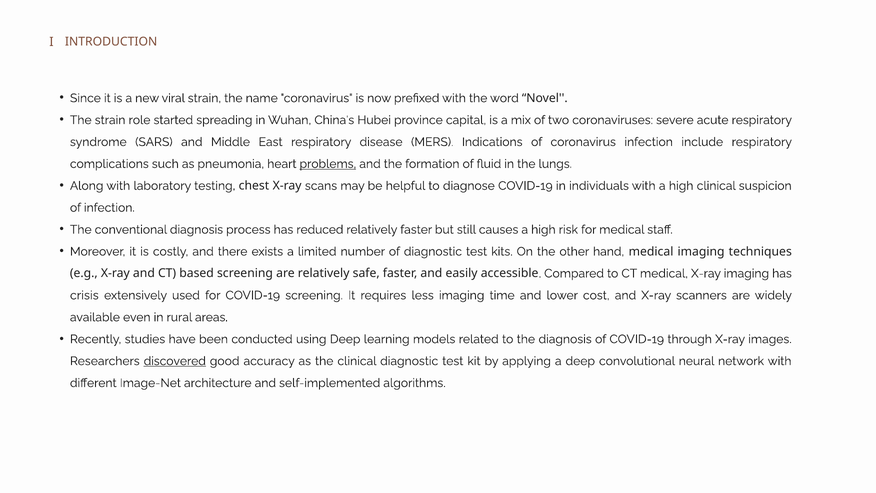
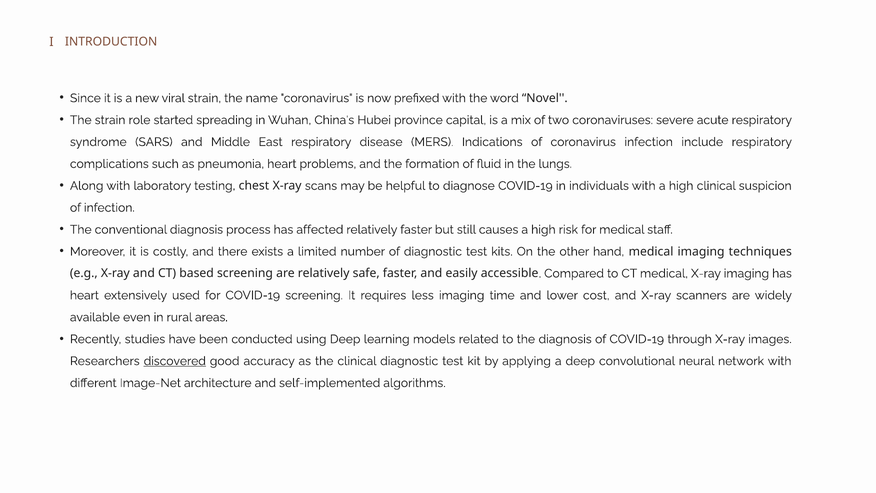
problems underline: present -> none (328, 164)
reduced: reduced -> affected (320, 230)
crisis: crisis -> heart (84, 295)
